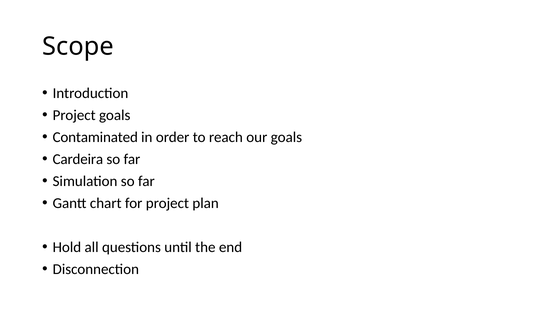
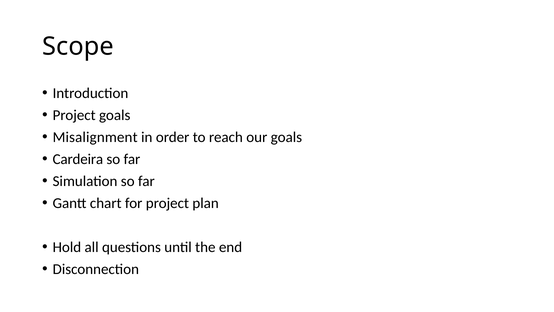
Contaminated: Contaminated -> Misalignment (95, 137)
